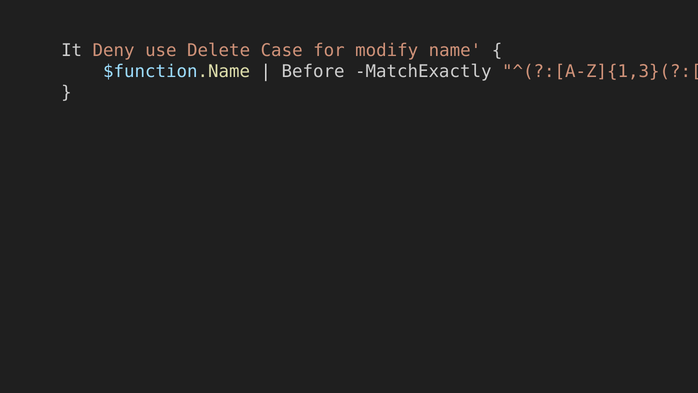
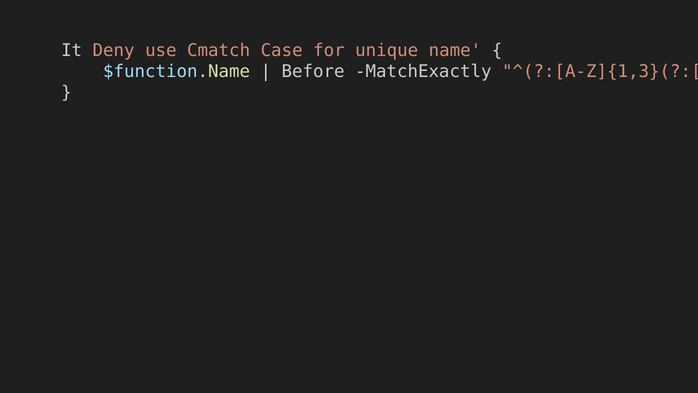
Delete: Delete -> Cmatch (219, 50)
modify: modify -> unique (387, 50)
